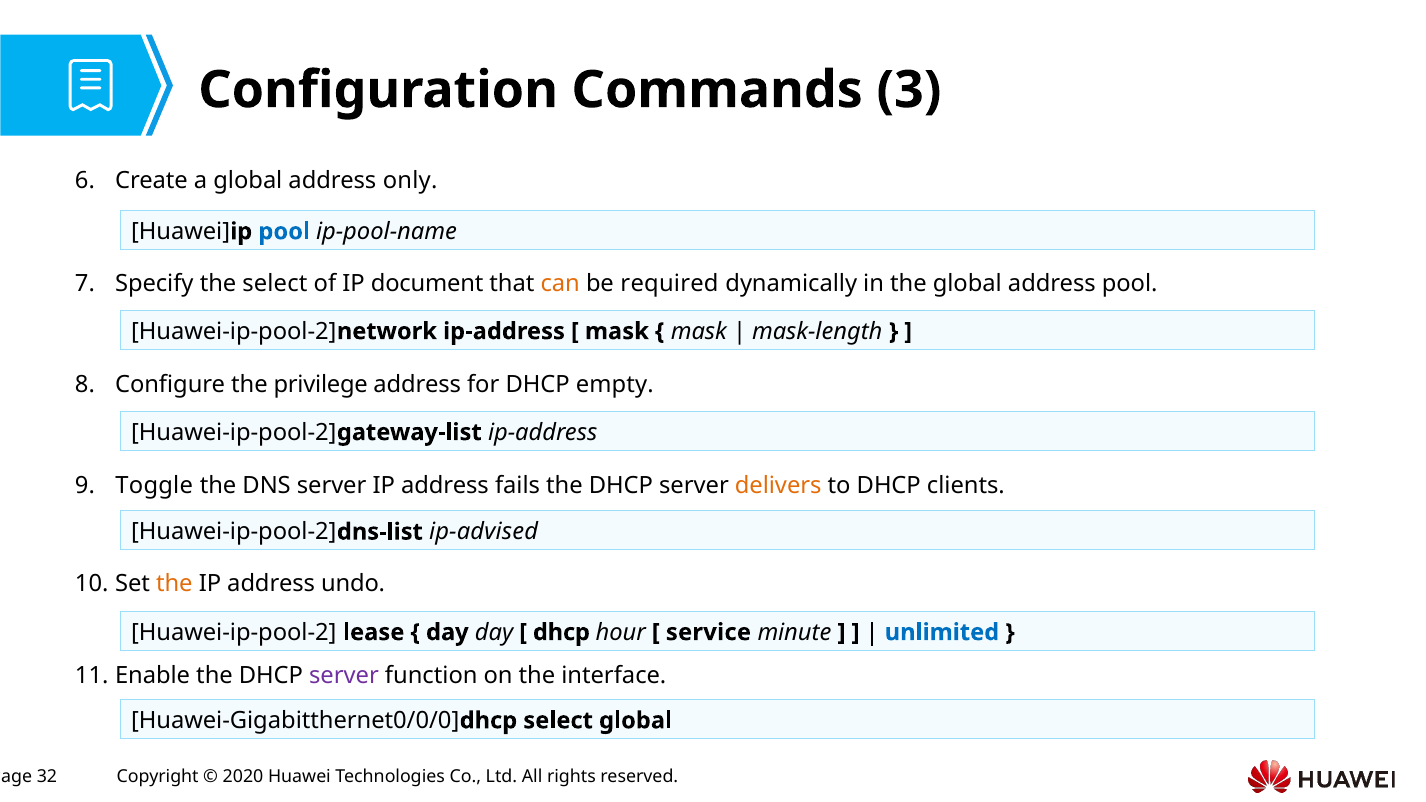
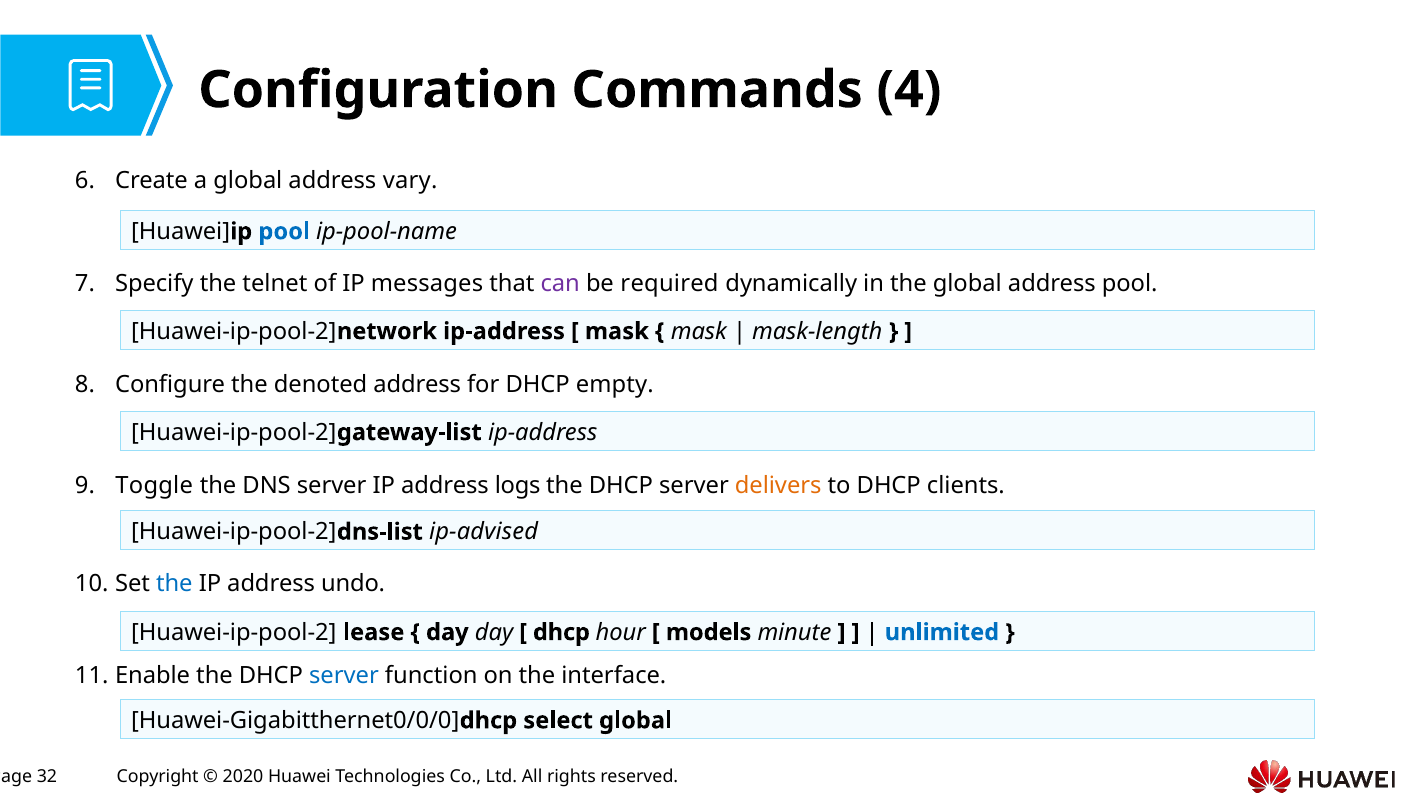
3: 3 -> 4 (909, 90)
only: only -> vary (410, 181)
the select: select -> telnet (275, 284)
document: document -> messages (427, 284)
can colour: orange -> purple (560, 284)
privilege: privilege -> denoted (321, 385)
fails: fails -> logs (518, 485)
the colour: orange -> blue (174, 583)
service: service -> models (709, 632)
server colour: purple -> blue (344, 676)
